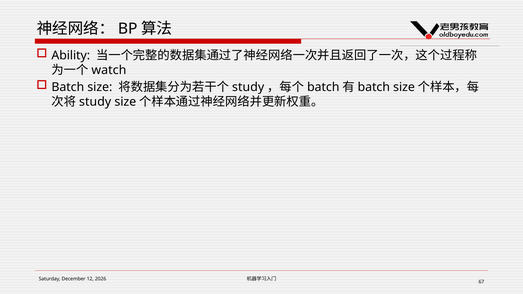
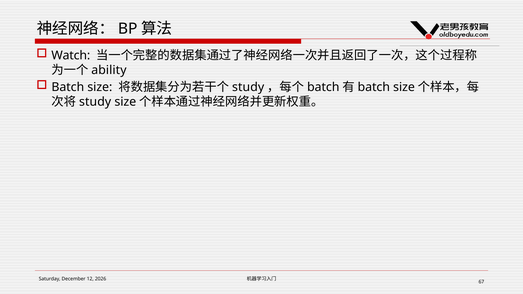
Ability: Ability -> Watch (71, 55)
watch: watch -> ability (109, 70)
